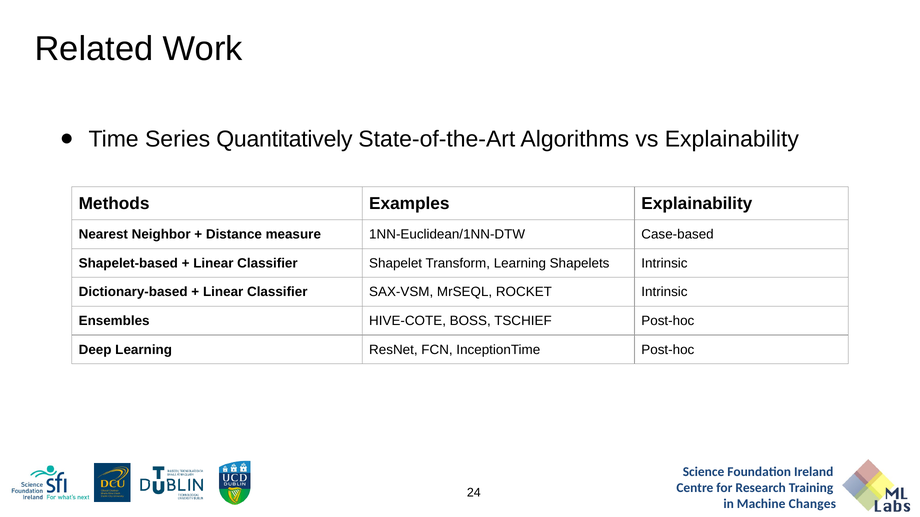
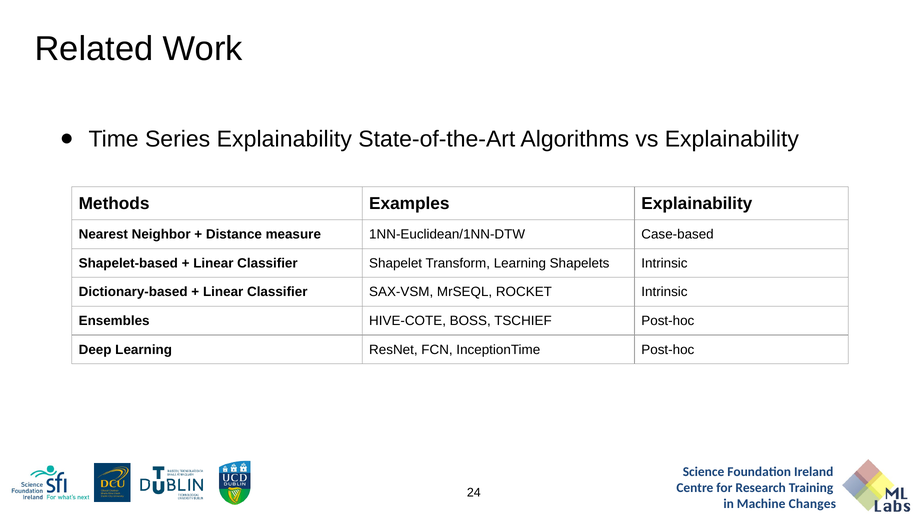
Series Quantitatively: Quantitatively -> Explainability (284, 139)
